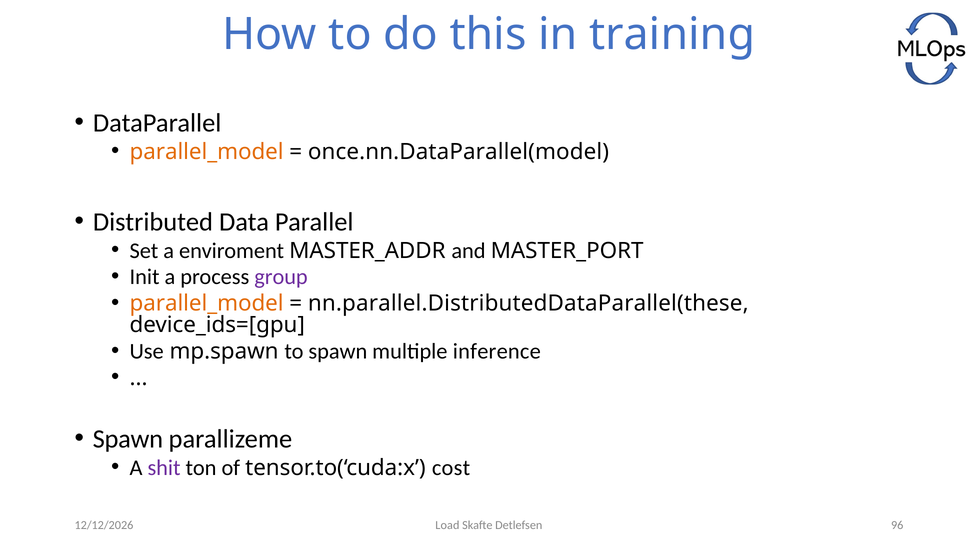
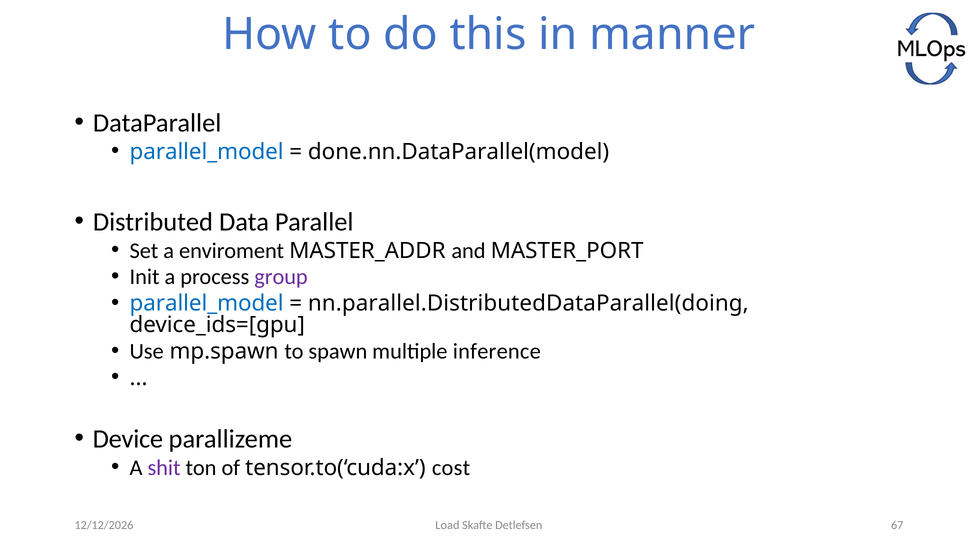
training: training -> manner (672, 35)
parallel_model colour: orange -> blue (207, 152)
once.nn.DataParallel(model: once.nn.DataParallel(model -> done.nn.DataParallel(model (459, 152)
parallel_model colour: orange -> blue (207, 303)
nn.parallel.DistributedDataParallel(these: nn.parallel.DistributedDataParallel(these -> nn.parallel.DistributedDataParallel(doing (528, 303)
Spawn: Spawn -> Device (128, 439)
96: 96 -> 67 (897, 525)
